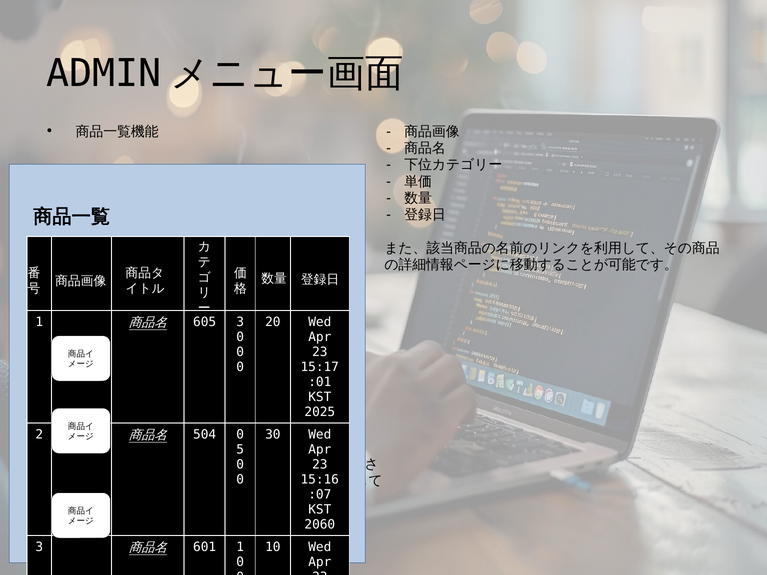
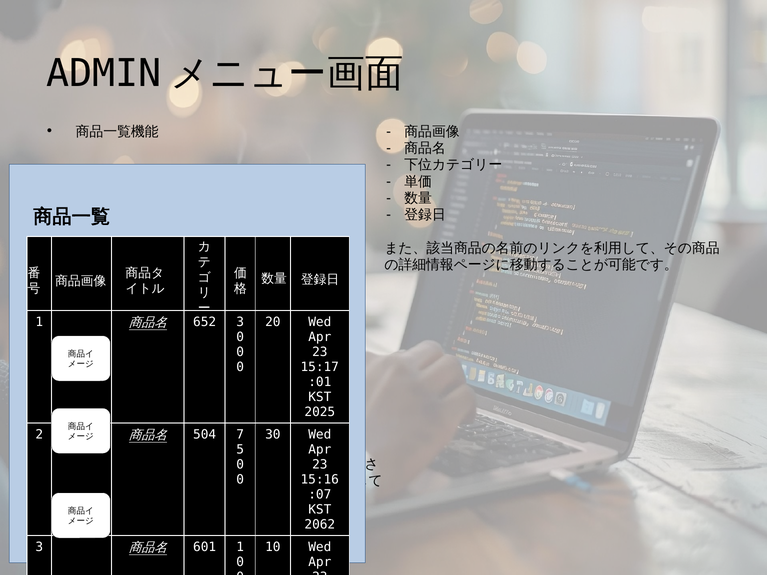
605: 605 -> 652 (205, 322)
504 0: 0 -> 7 (240, 435)
2060: 2060 -> 2062 (320, 525)
